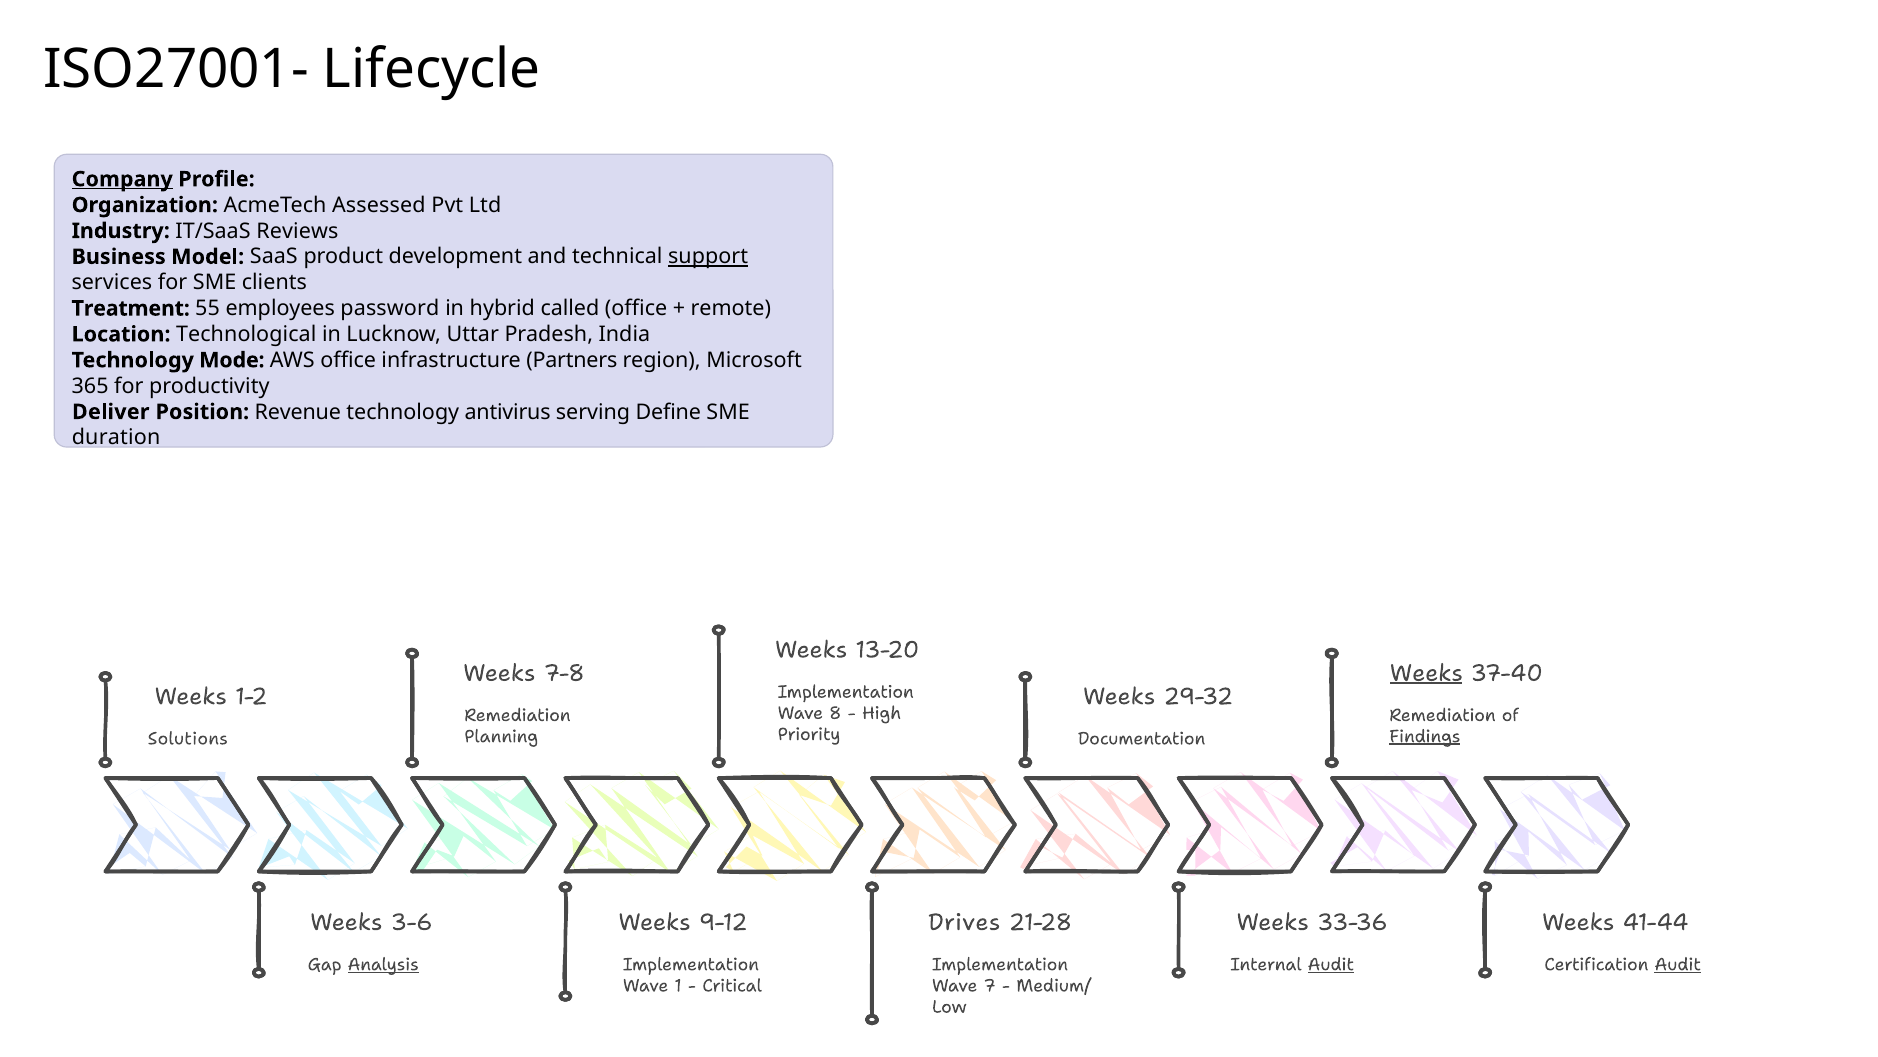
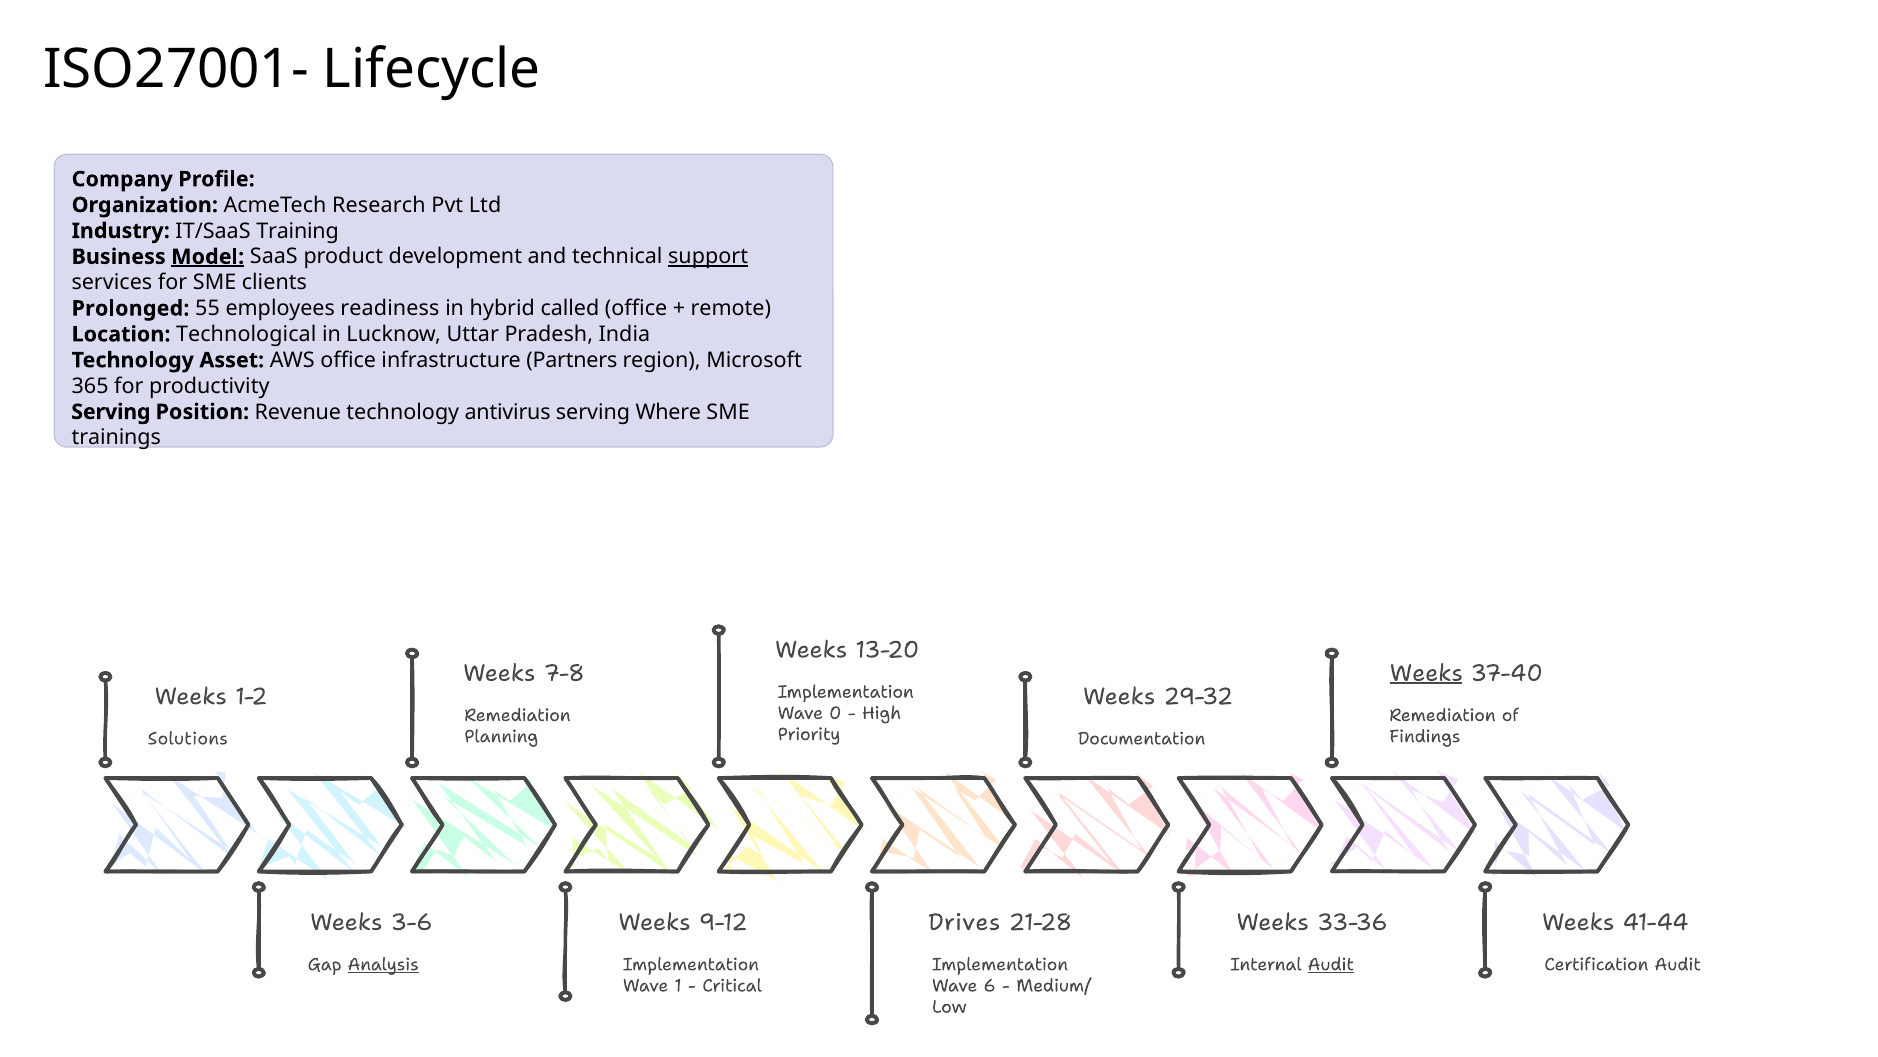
Company underline: present -> none (122, 179)
Assessed: Assessed -> Research (379, 205)
Reviews: Reviews -> Training (298, 231)
Model underline: none -> present (208, 257)
Treatment: Treatment -> Prolonged (131, 308)
password: password -> readiness (390, 308)
Mode: Mode -> Asset (232, 360)
Deliver: Deliver -> Serving (111, 412)
Define: Define -> Where (668, 412)
duration: duration -> trainings (116, 438)
8: 8 -> 0 (835, 713)
Findings underline: present -> none (1425, 736)
Audit underline: present -> none (1678, 964)
7: 7 -> 6 (990, 985)
